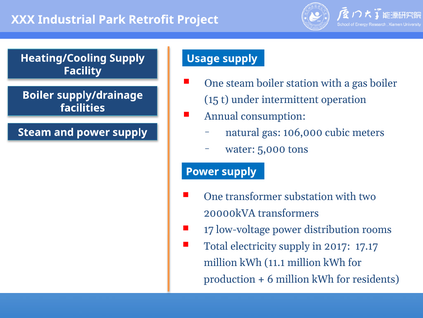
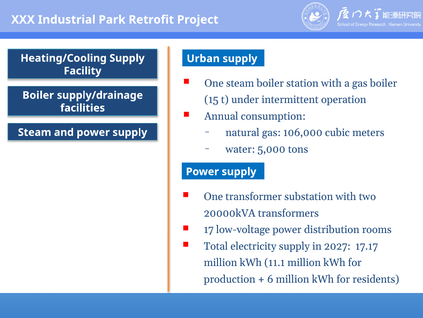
Usage: Usage -> Urban (203, 58)
2017: 2017 -> 2027 (337, 246)
